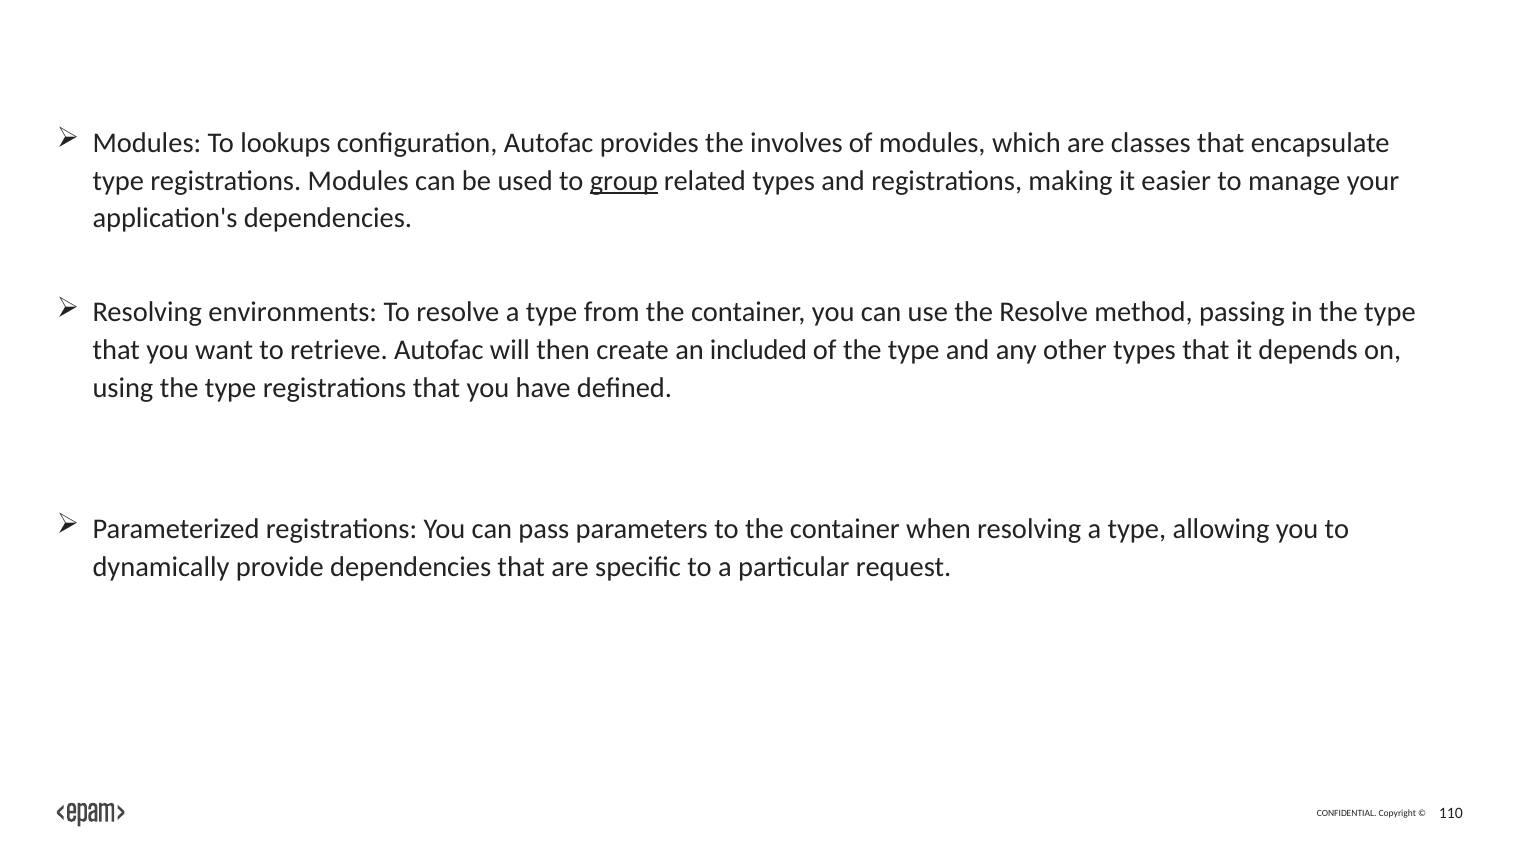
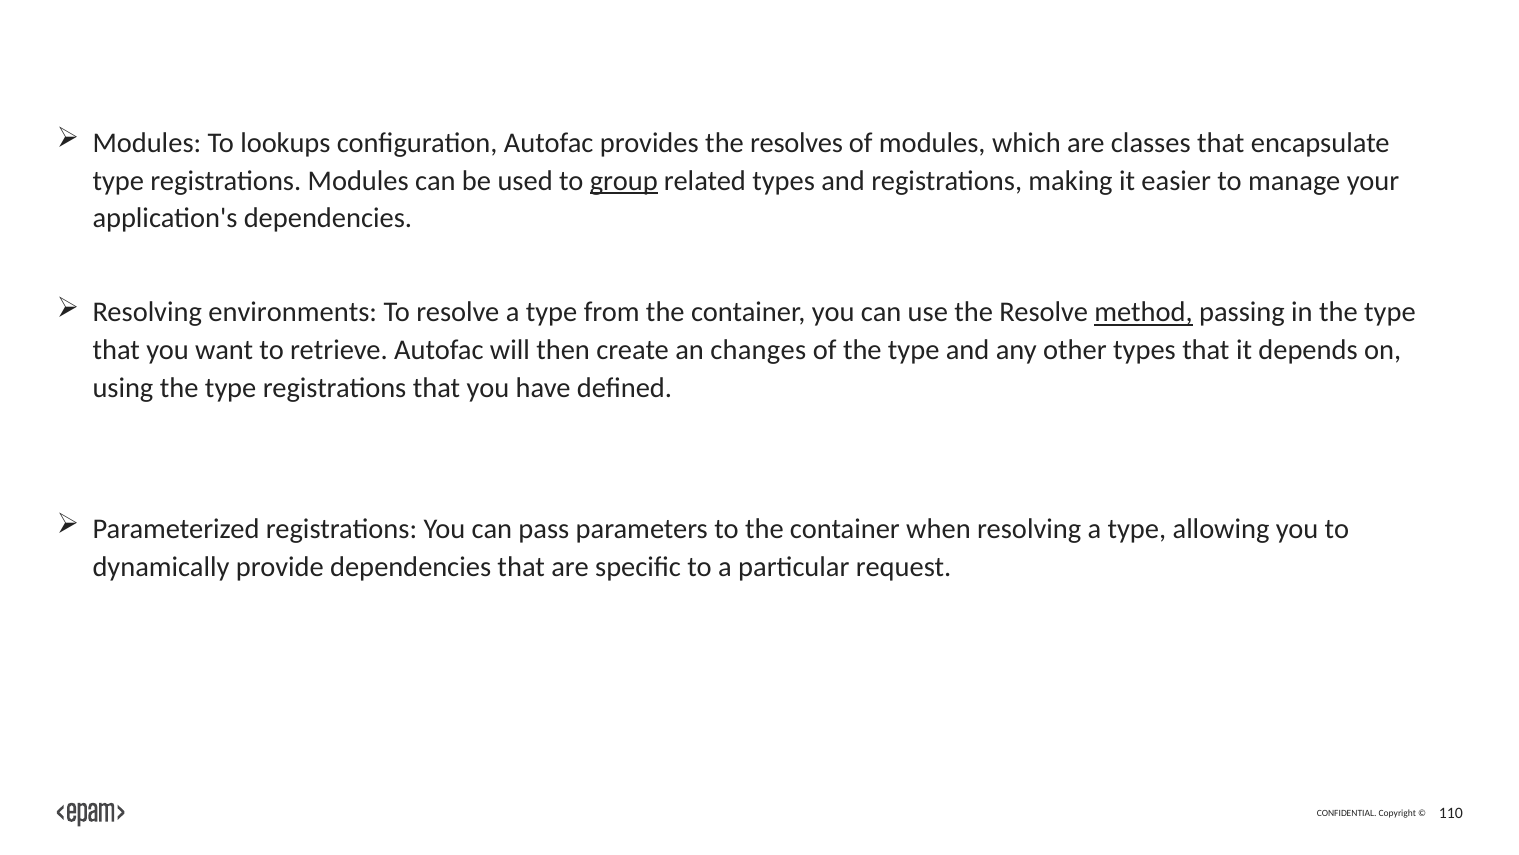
involves: involves -> resolves (796, 143)
method underline: none -> present (1144, 312)
included: included -> changes (758, 350)
